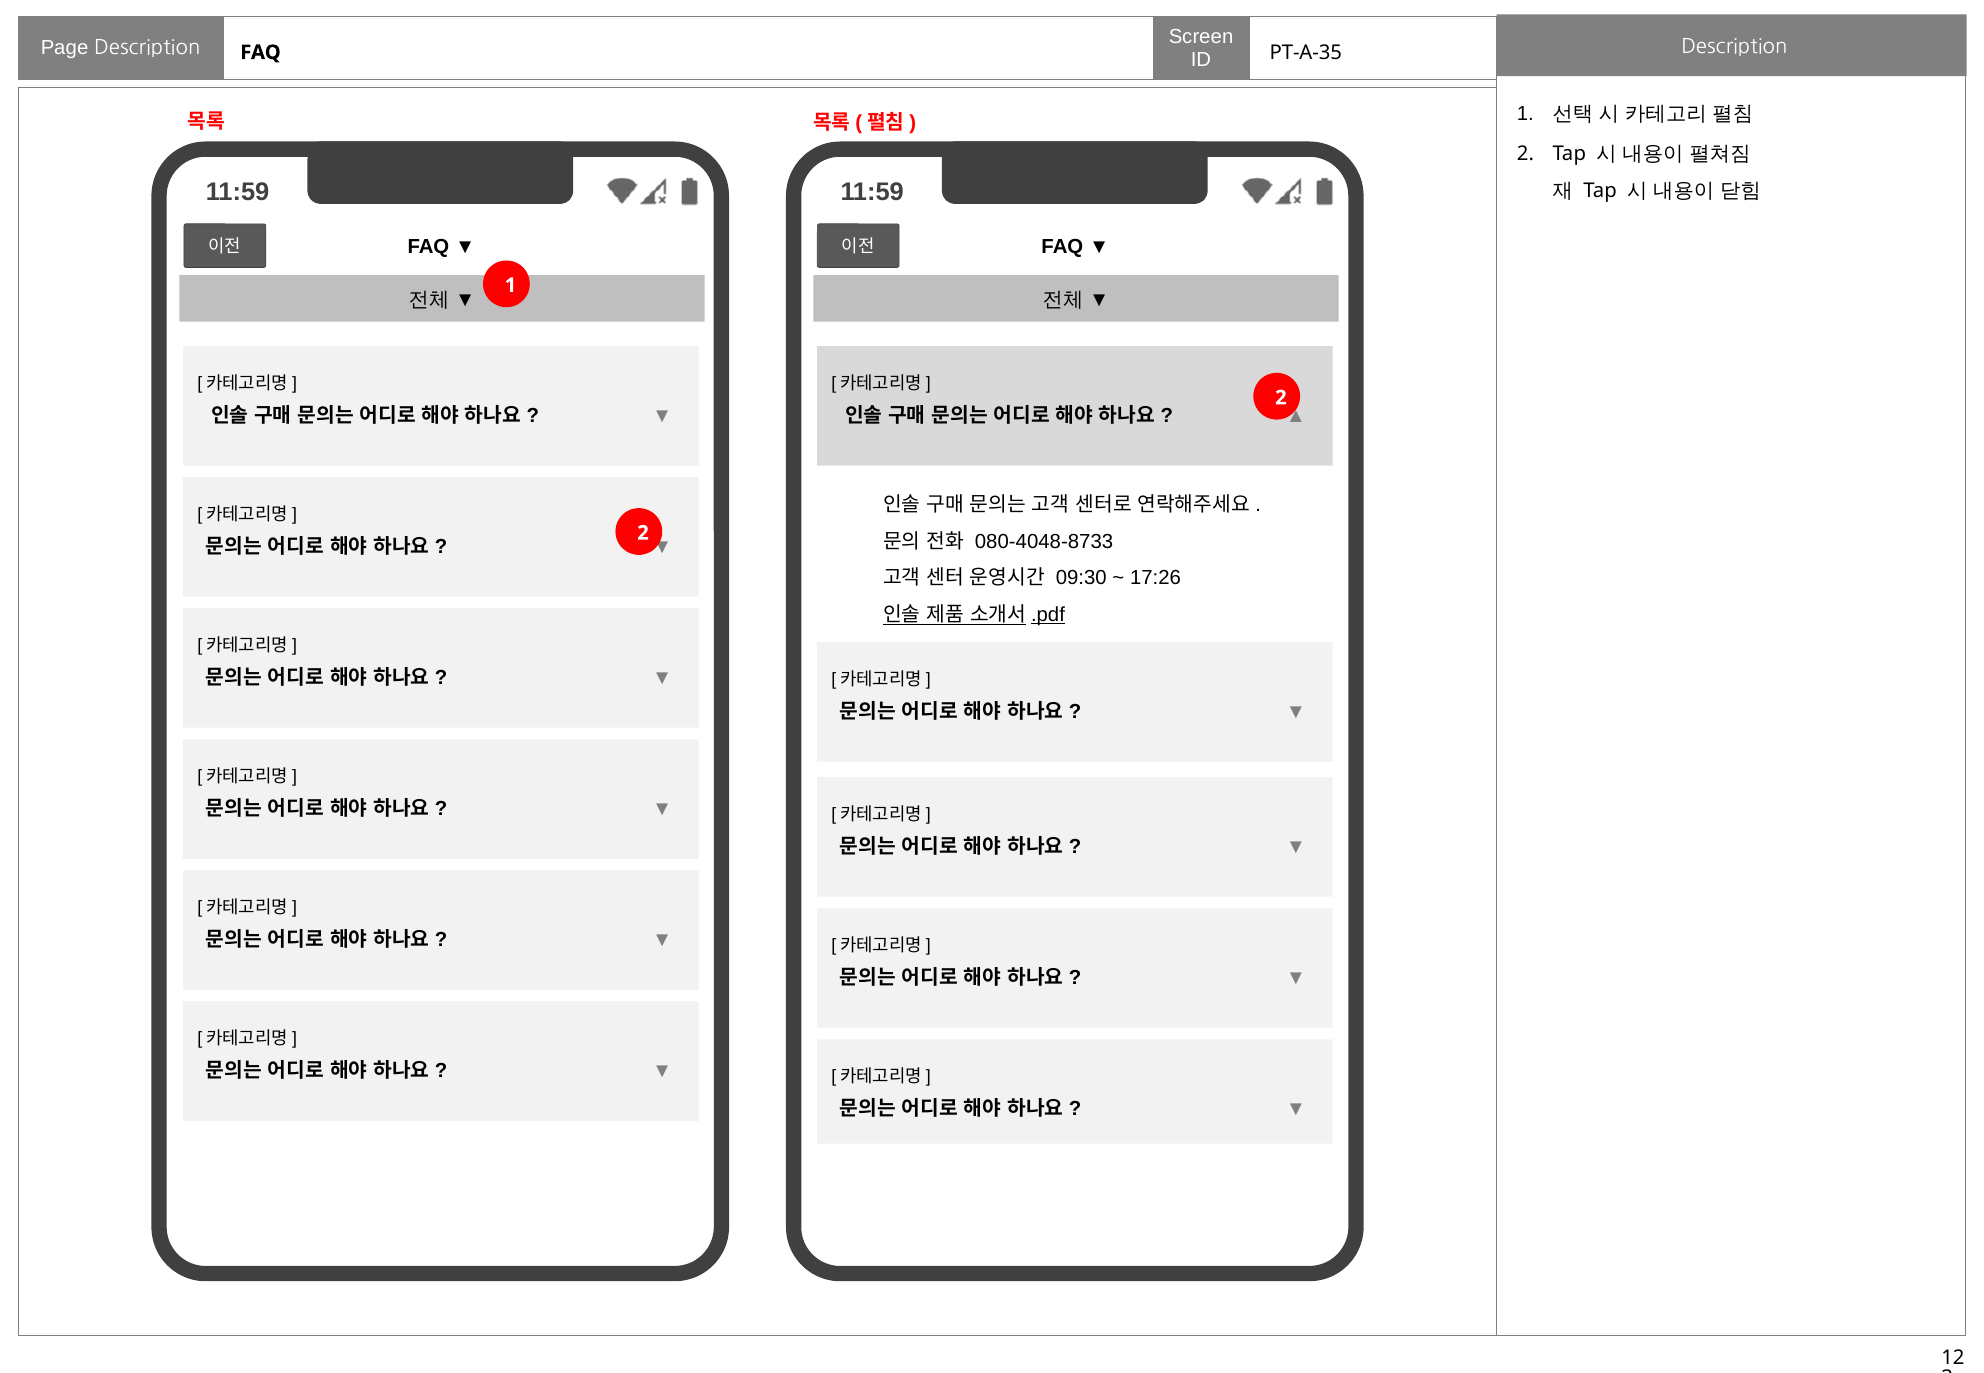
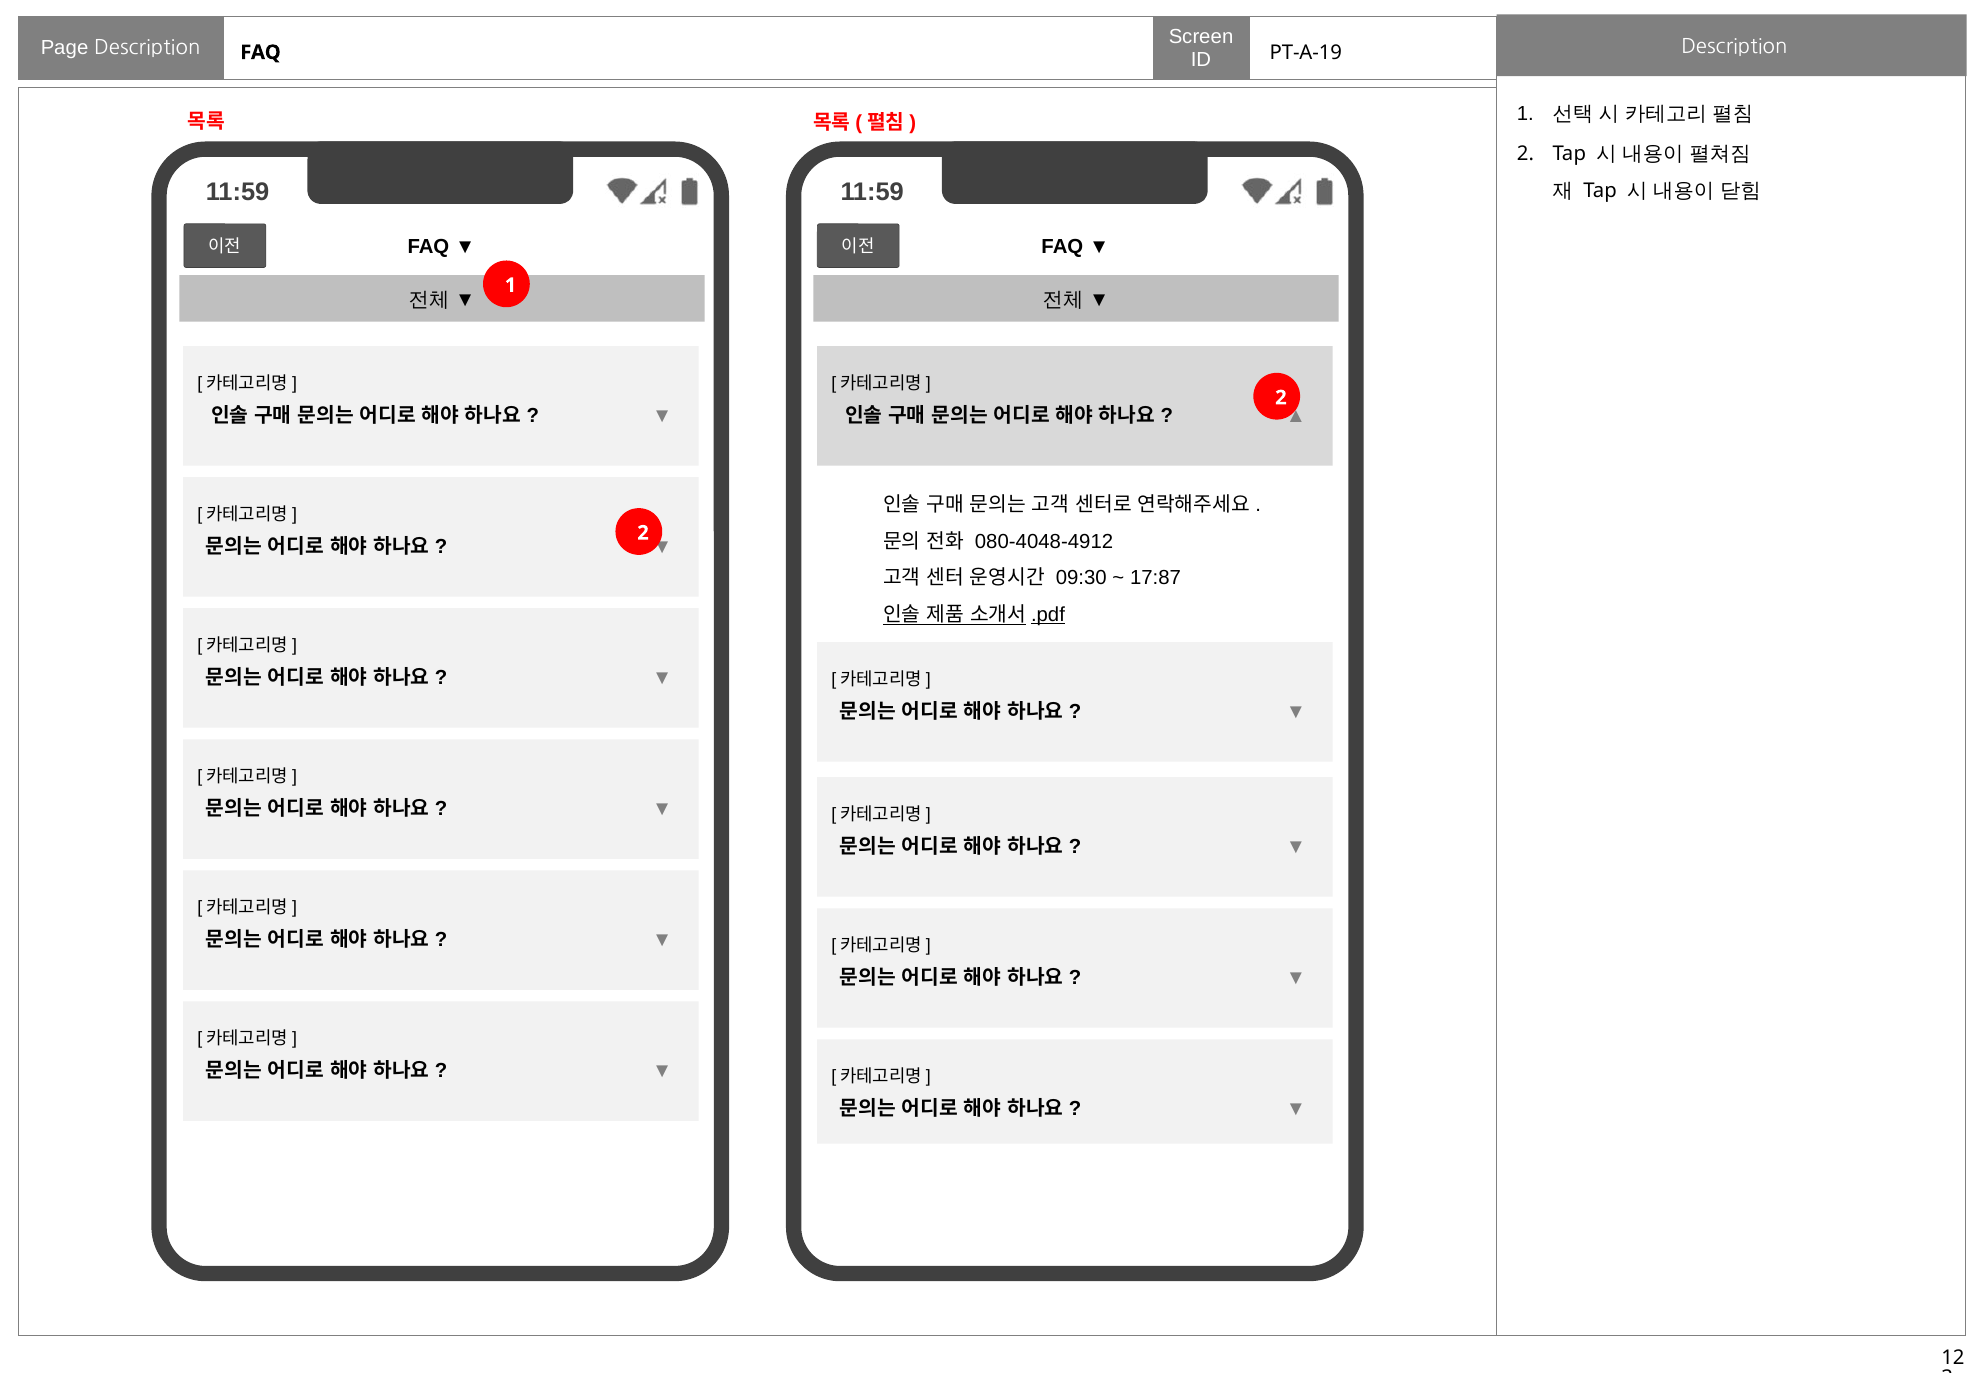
PT-A-35: PT-A-35 -> PT-A-19 (1306, 52)
080-4048-8733: 080-4048-8733 -> 080-4048-4912 (1044, 542)
17:26: 17:26 -> 17:87 (1156, 578)
